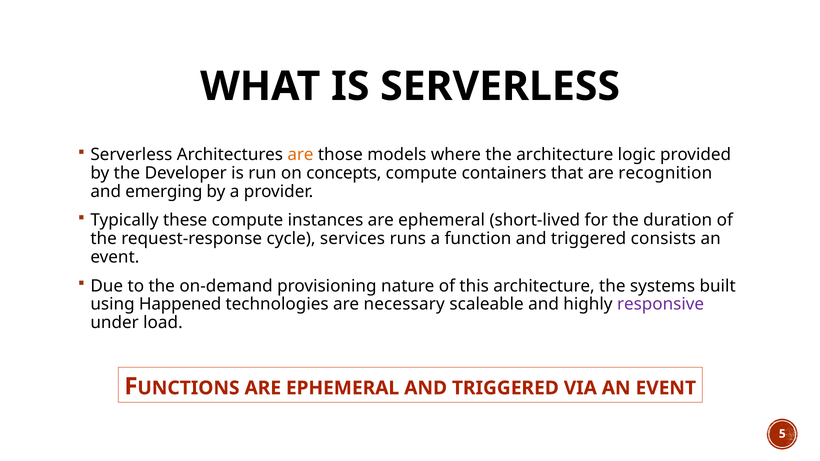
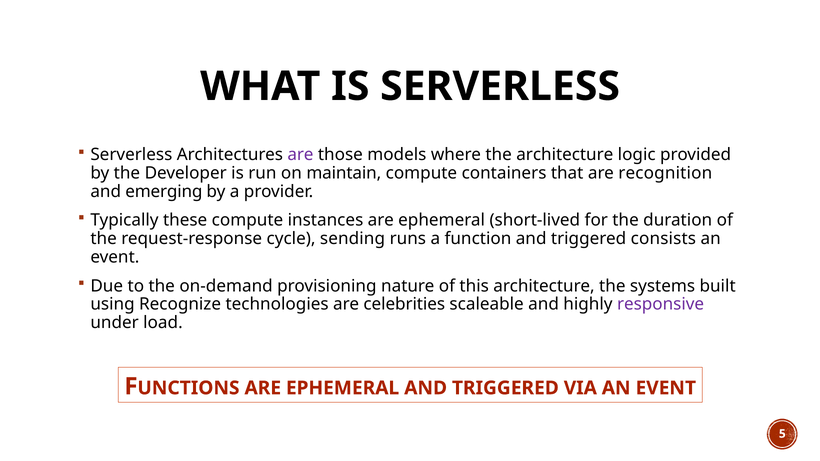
are colour: orange -> purple (300, 155)
concepts: concepts -> maintain (344, 173)
services: services -> sending (353, 239)
Happened: Happened -> Recognize (180, 305)
necessary: necessary -> celebrities (404, 305)
